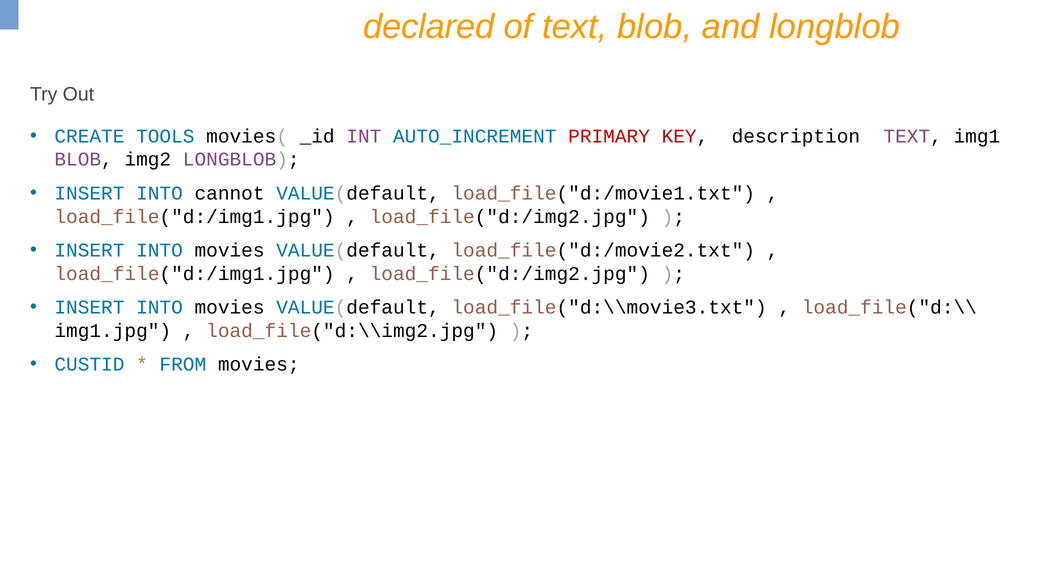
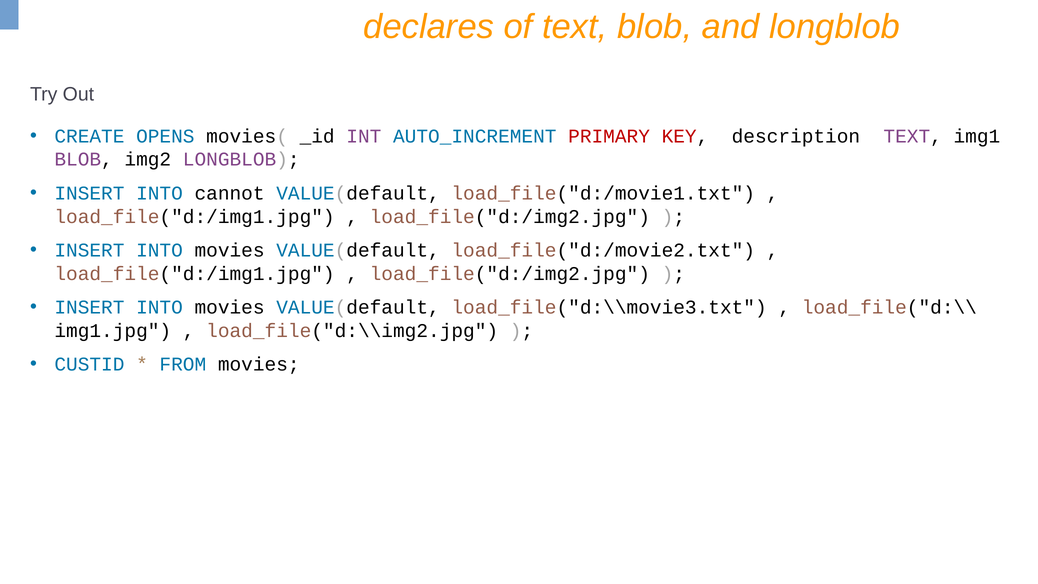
declared: declared -> declares (429, 27)
TOOLS: TOOLS -> OPENS (165, 136)
